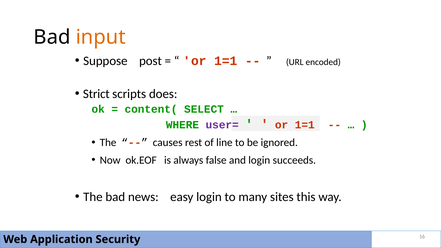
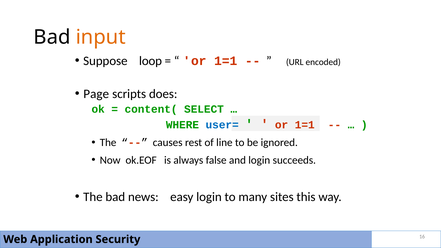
post: post -> loop (150, 61)
Strict: Strict -> Page (96, 94)
user= colour: purple -> blue (222, 125)
